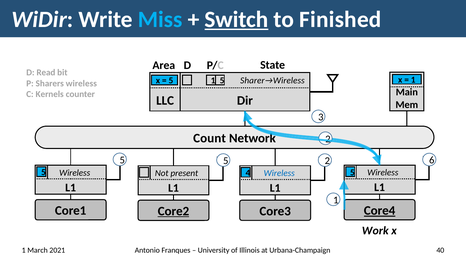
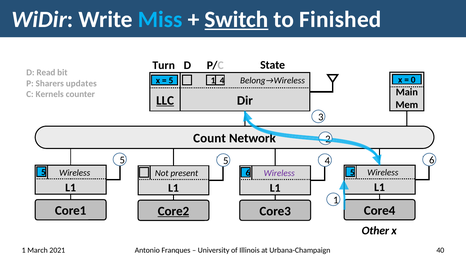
Area: Area -> Turn (164, 65)
1: 1 -> 0 (413, 80)
1 5: 5 -> 4 (222, 81)
Sharer→Wireless: Sharer→Wireless -> Belong→Wireless (272, 81)
Sharers wireless: wireless -> updates (81, 84)
LLC underline: none -> present (165, 101)
5 2: 2 -> 4 (327, 161)
5 4: 4 -> 6 (248, 173)
Wireless colour: blue -> purple (279, 173)
Core4 underline: present -> none (380, 211)
Work: Work -> Other (375, 231)
